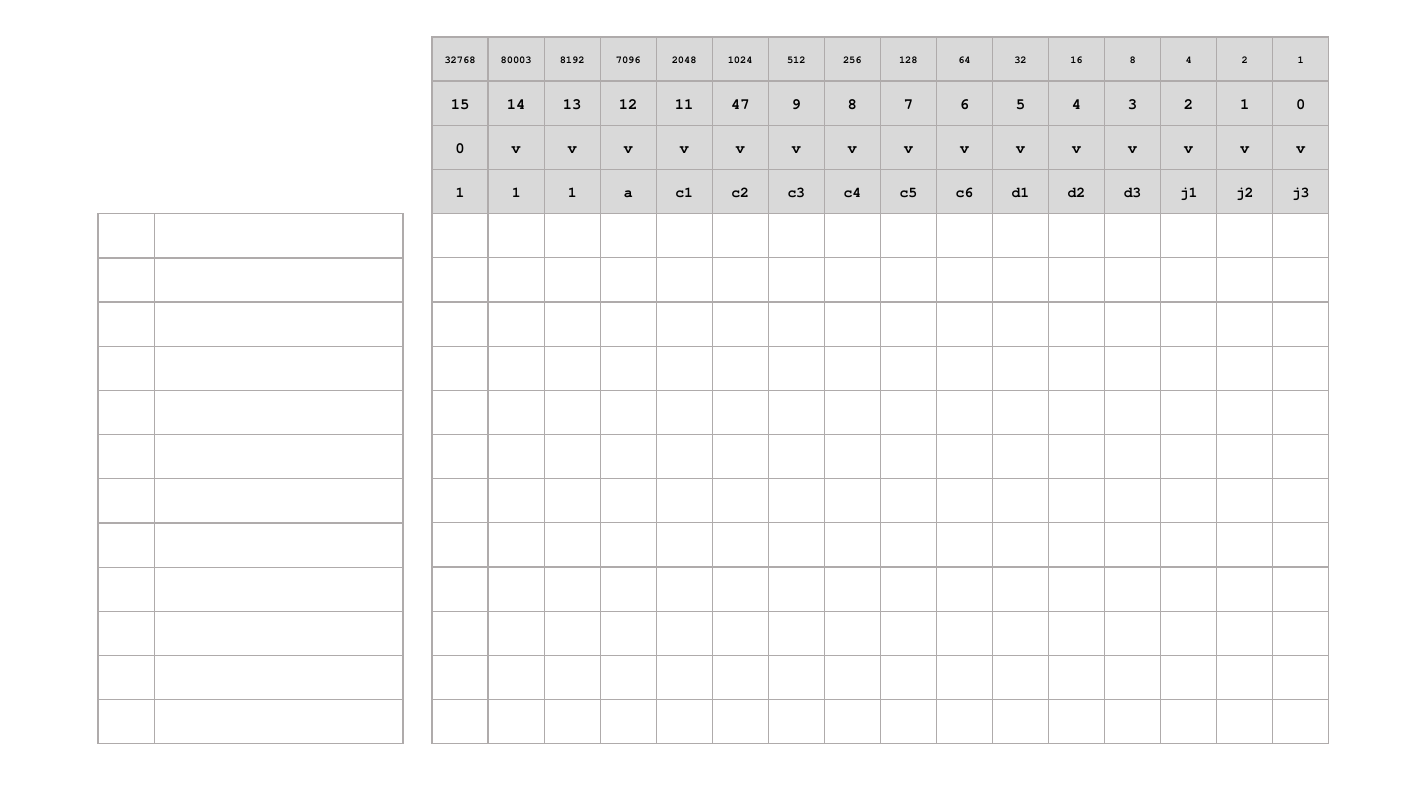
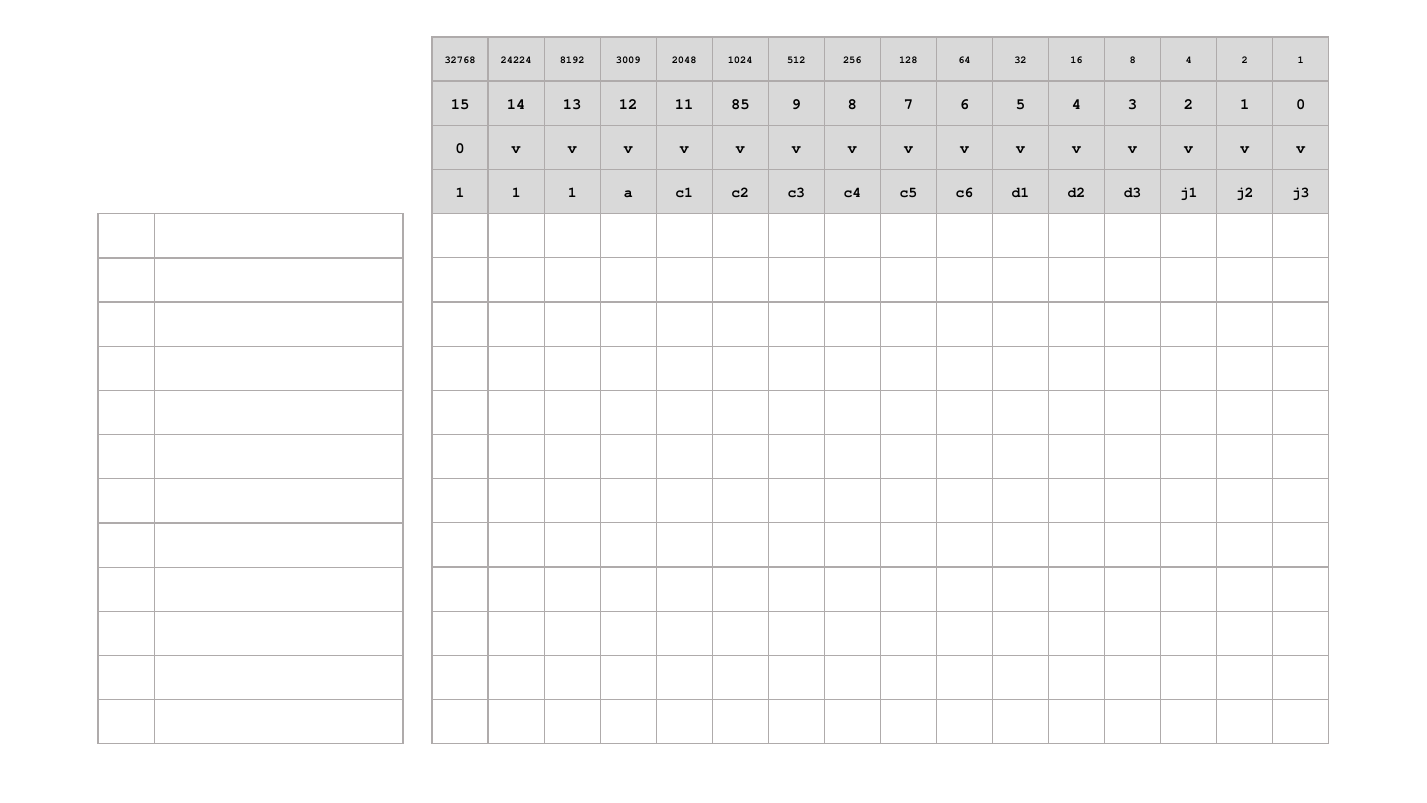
80003: 80003 -> 24224 (516, 60)
7096: 7096 -> 3009 (628, 60)
47: 47 -> 85 (740, 104)
